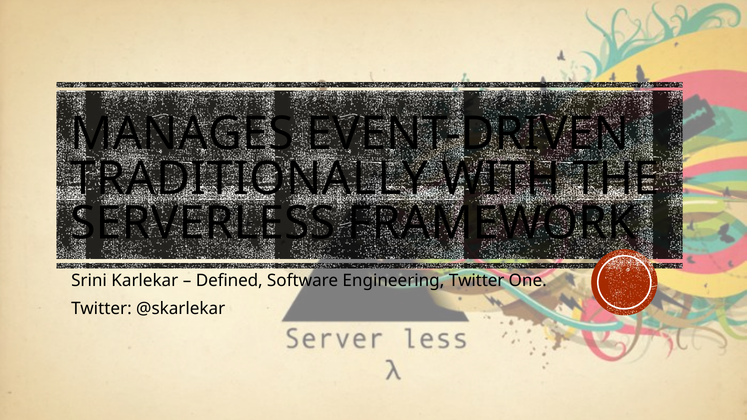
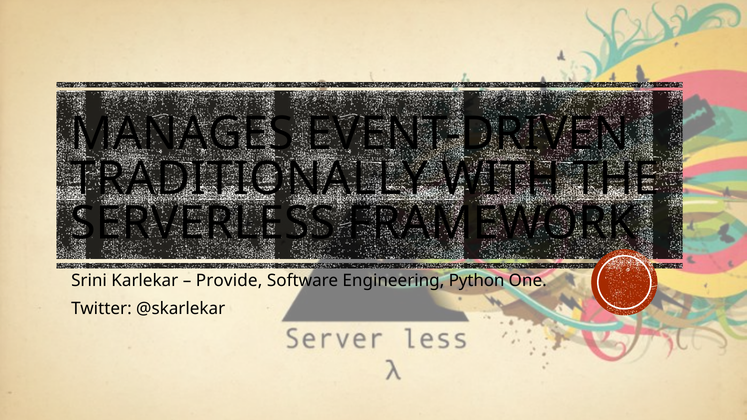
Defined: Defined -> Provide (229, 281)
Engineering Twitter: Twitter -> Python (477, 281)
